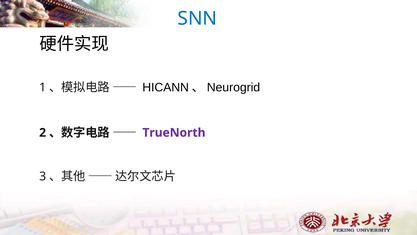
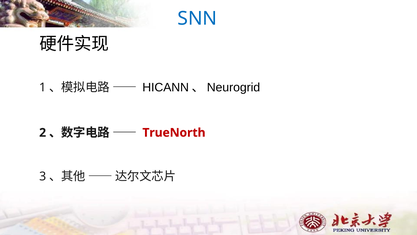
TrueNorth colour: purple -> red (174, 132)
